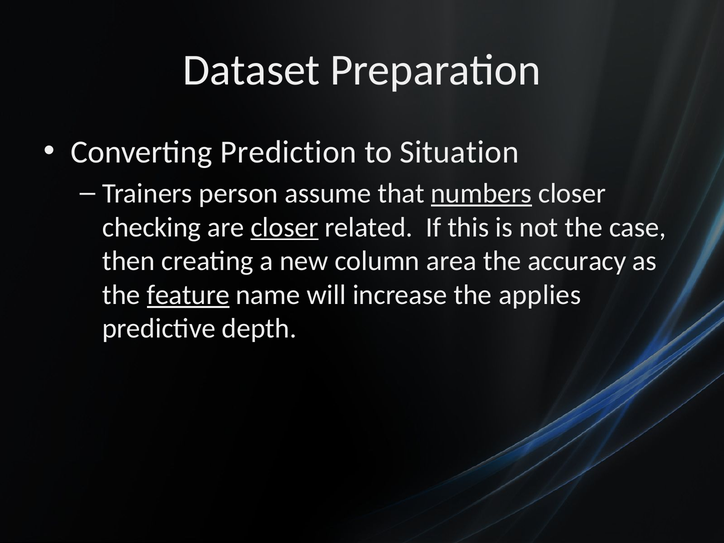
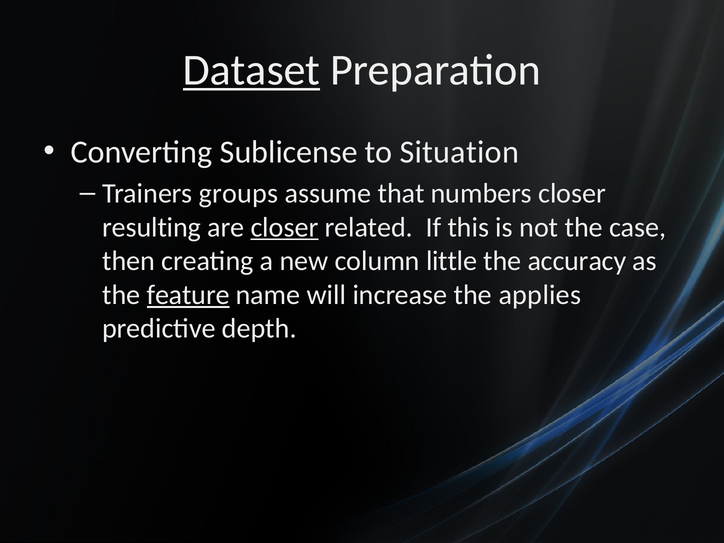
Dataset underline: none -> present (252, 70)
Prediction: Prediction -> Sublicense (289, 152)
person: person -> groups (238, 193)
numbers underline: present -> none (481, 193)
checking: checking -> resulting (152, 227)
area: area -> little (452, 261)
